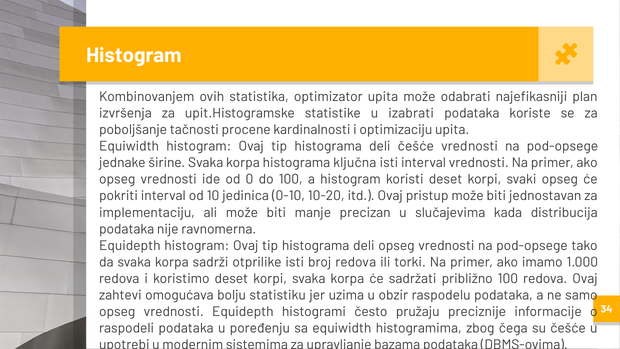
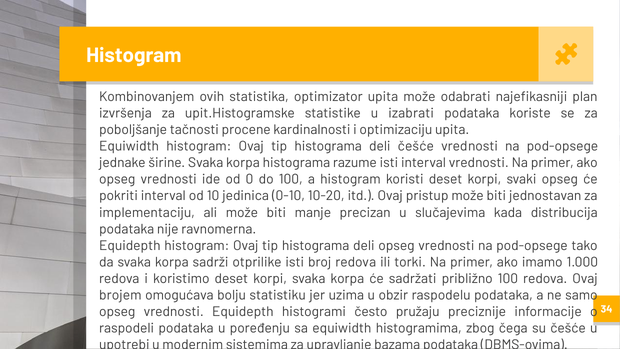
ključna: ključna -> razume (355, 163)
zahtevi: zahtevi -> brojem (120, 295)
